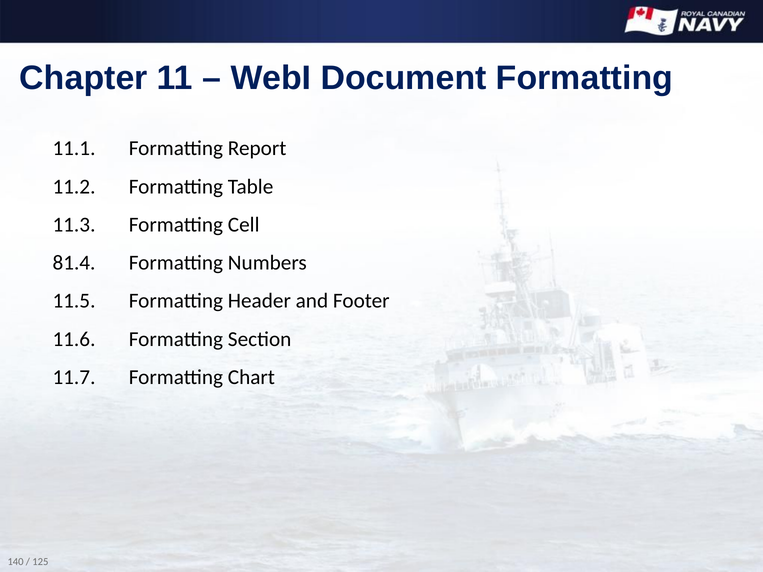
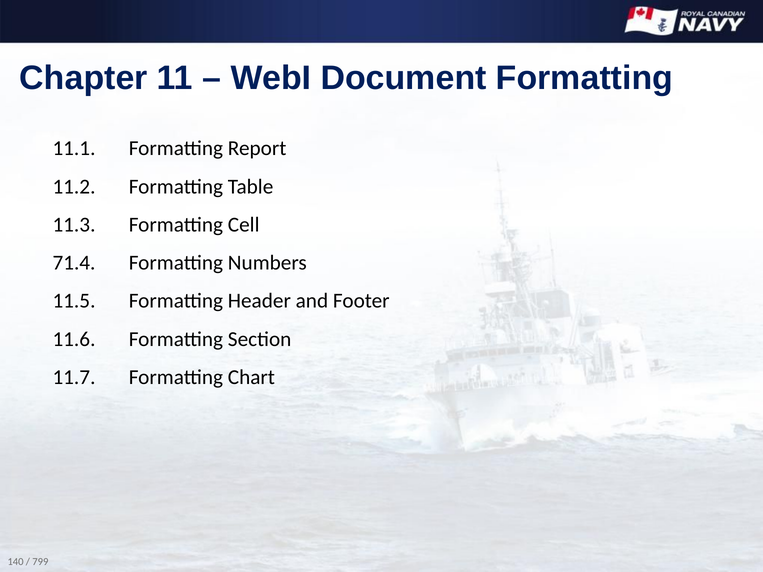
81.4: 81.4 -> 71.4 (74, 263)
125: 125 -> 799 (40, 562)
